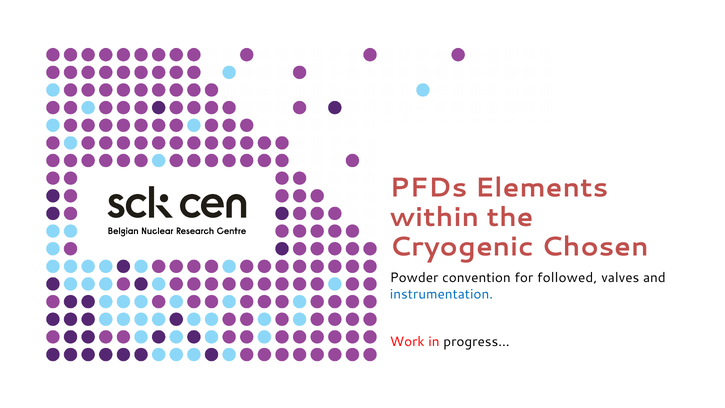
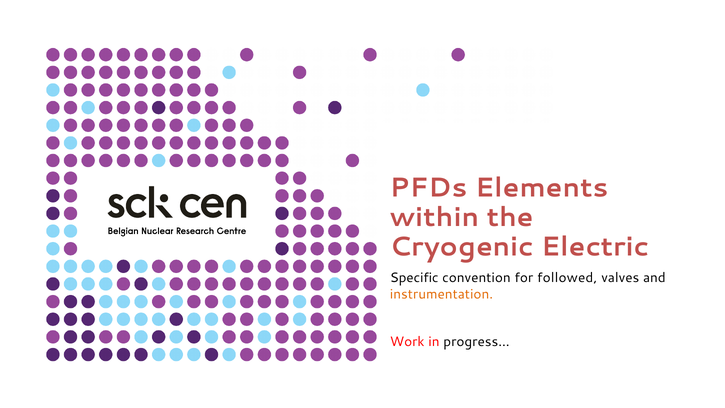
Chosen: Chosen -> Electric (595, 247)
Powder: Powder -> Specific (414, 278)
instrumentation colour: blue -> orange (441, 294)
